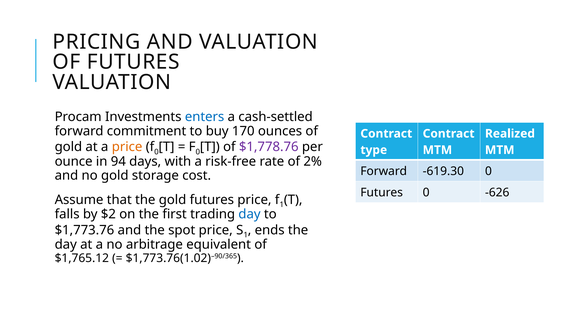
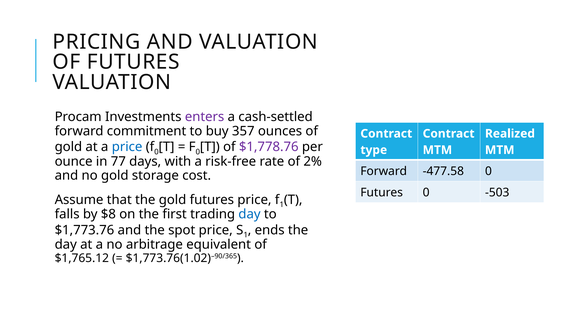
enters colour: blue -> purple (205, 117)
170: 170 -> 357 (243, 131)
price colour: orange -> blue (127, 147)
94: 94 -> 77 (118, 161)
-619.30: -619.30 -> -477.58 (443, 171)
-626: -626 -> -503 (497, 192)
$2: $2 -> $8 (108, 214)
